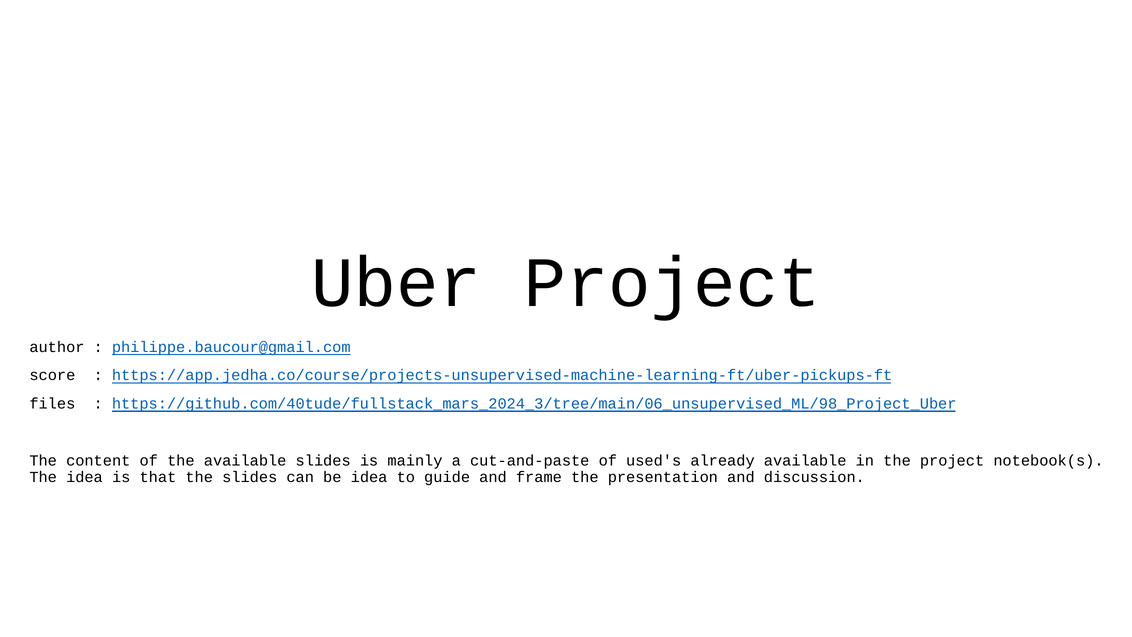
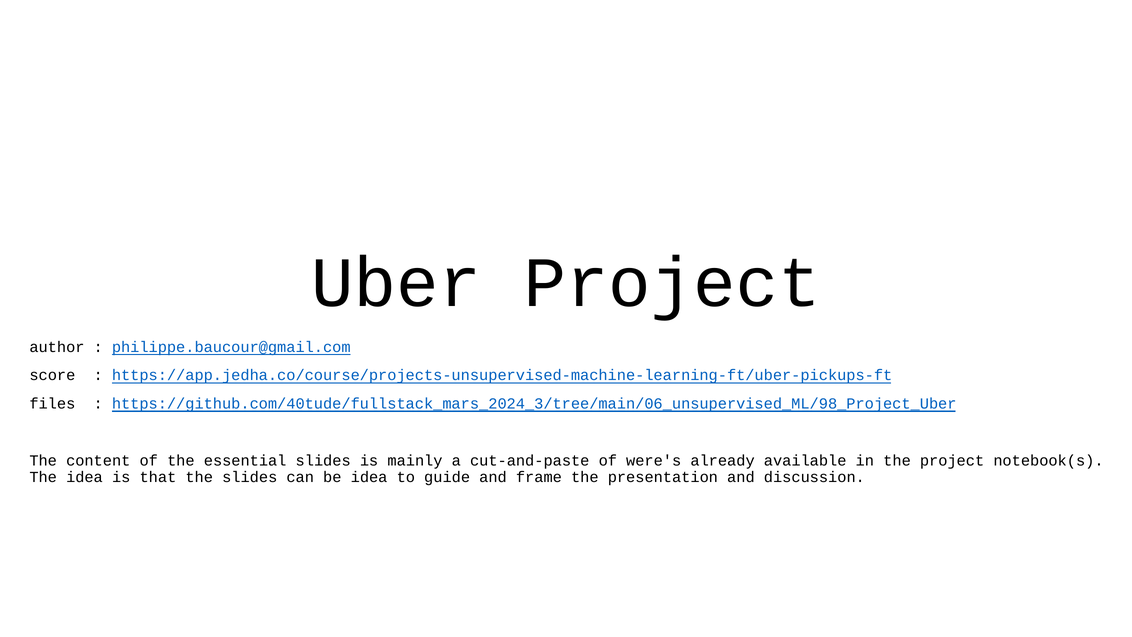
the available: available -> essential (245, 460)
used's: used's -> were's (654, 460)
